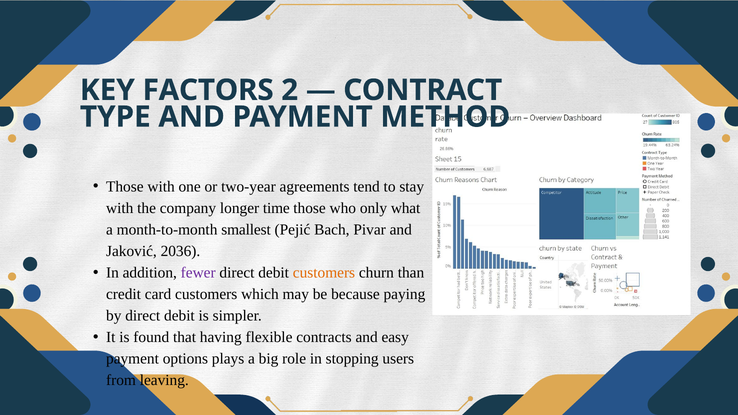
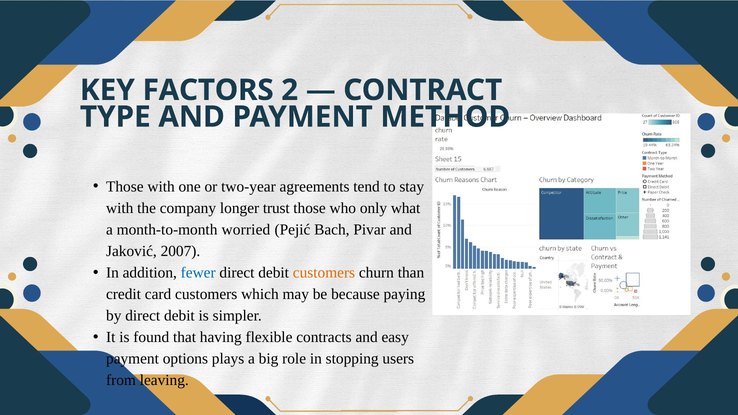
time: time -> trust (276, 208)
smallest: smallest -> worried (246, 230)
2036: 2036 -> 2007 (180, 251)
fewer colour: purple -> blue (198, 273)
